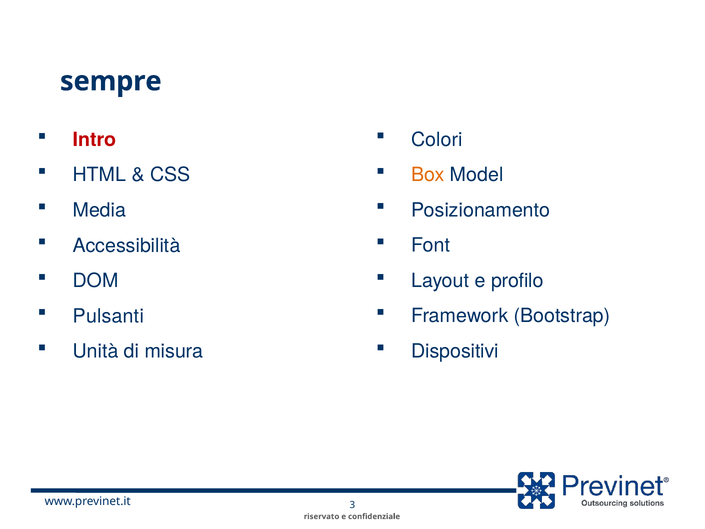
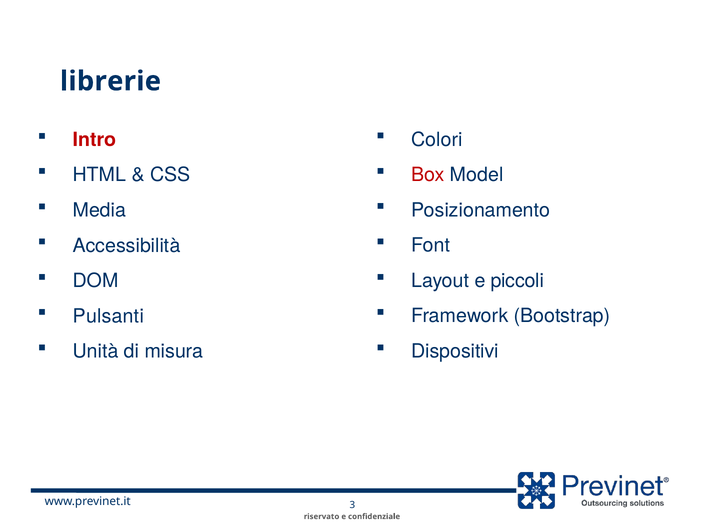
sempre: sempre -> librerie (111, 81)
Box colour: orange -> red (428, 175)
profilo: profilo -> piccoli (517, 281)
